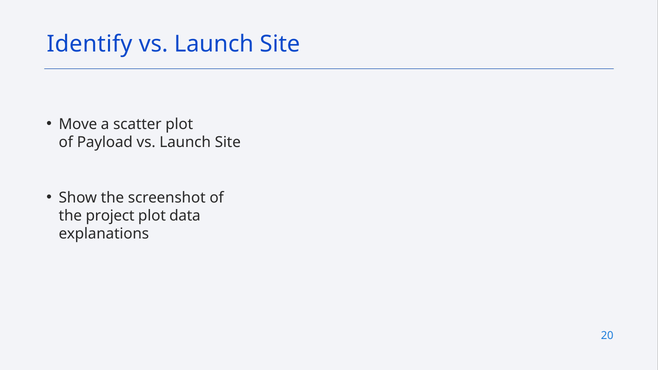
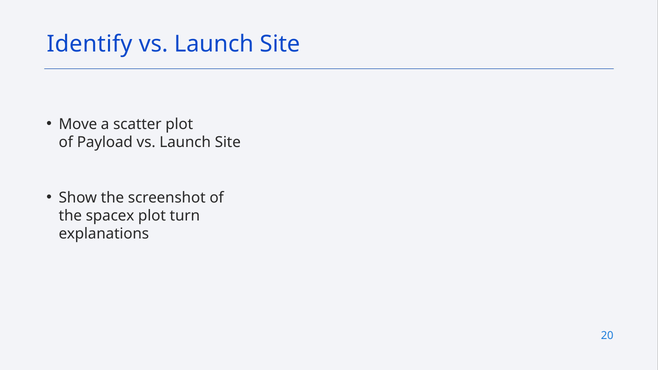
project: project -> spacex (110, 216)
data: data -> turn (185, 216)
